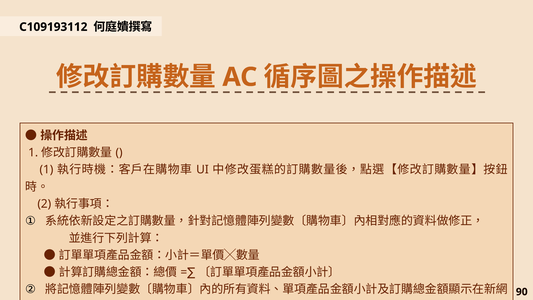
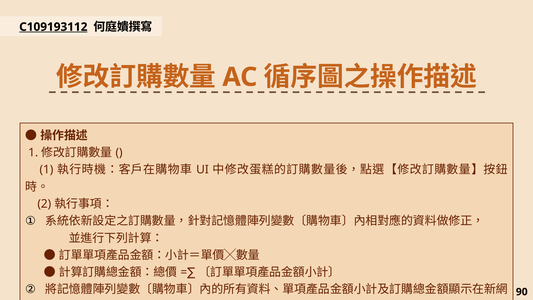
C109193112 underline: none -> present (53, 27)
